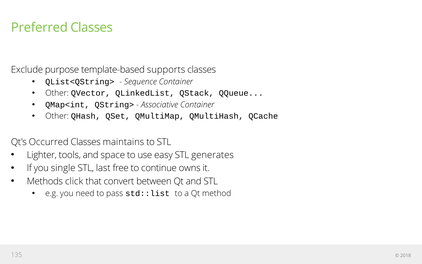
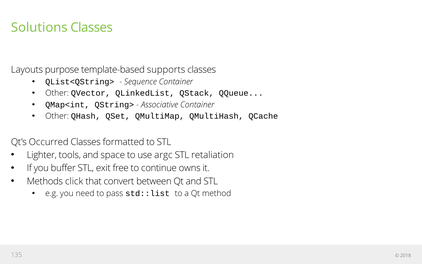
Preferred: Preferred -> Solutions (39, 27)
Exclude: Exclude -> Layouts (27, 70)
maintains: maintains -> formatted (124, 142)
easy: easy -> argc (163, 155)
generates: generates -> retaliation (213, 155)
single: single -> buffer (63, 168)
last: last -> exit (103, 168)
